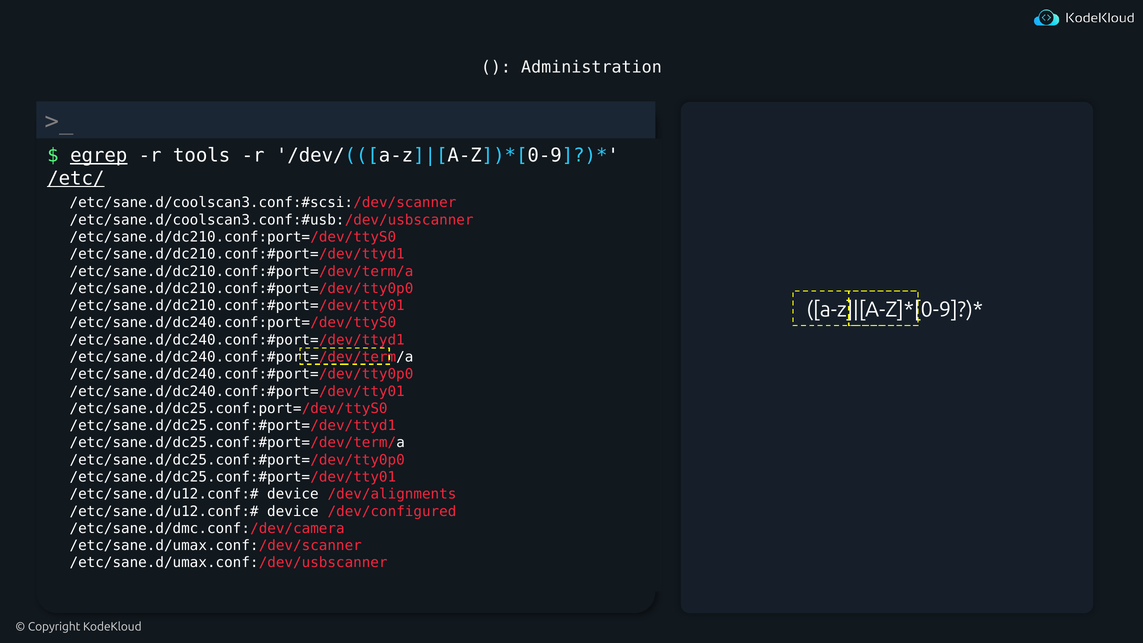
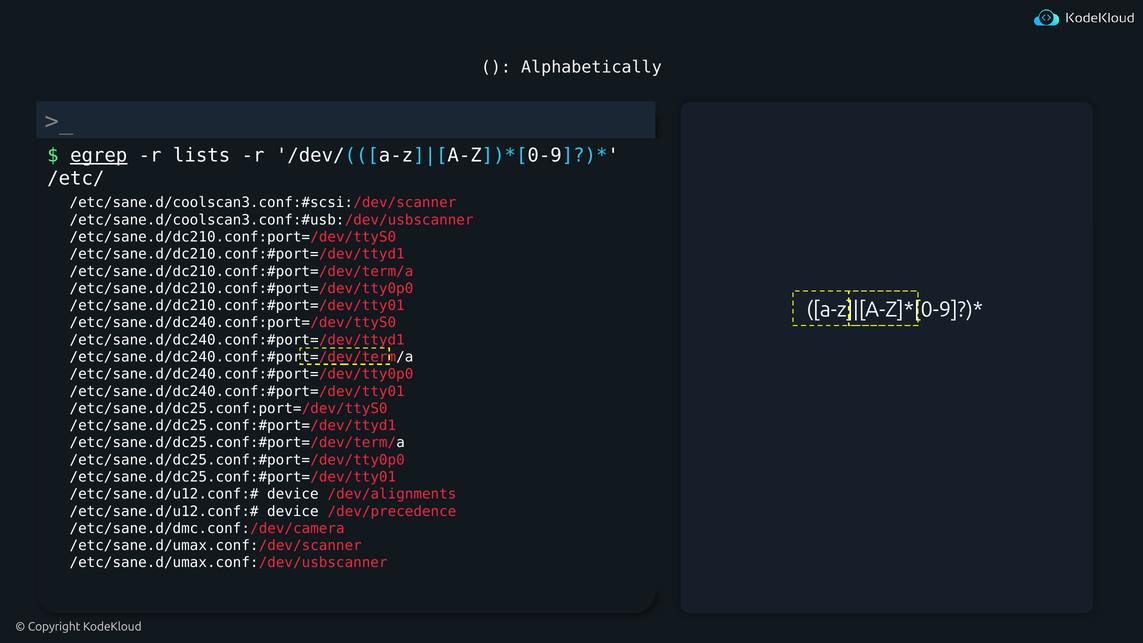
Administration: Administration -> Alphabetically (591, 67)
tools: tools -> lists (202, 156)
/etc/ underline: present -> none (76, 178)
/dev/configured: /dev/configured -> /dev/precedence (392, 511)
